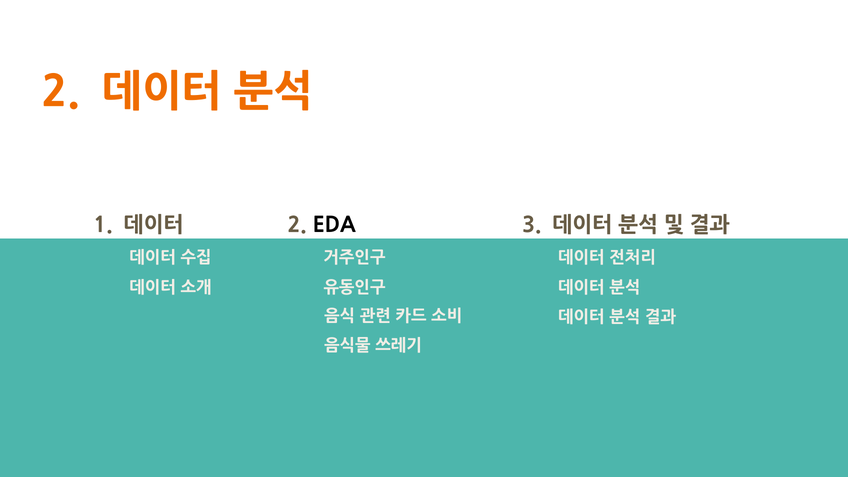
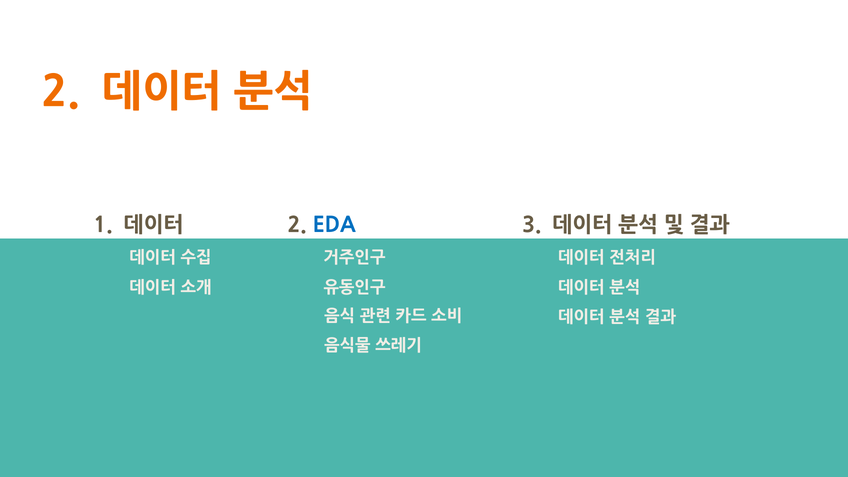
EDA colour: black -> blue (334, 225)
